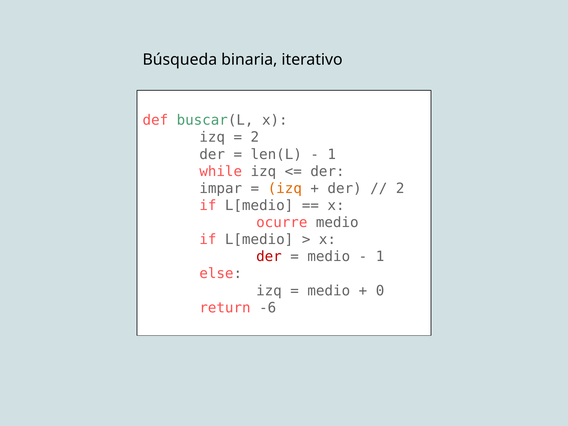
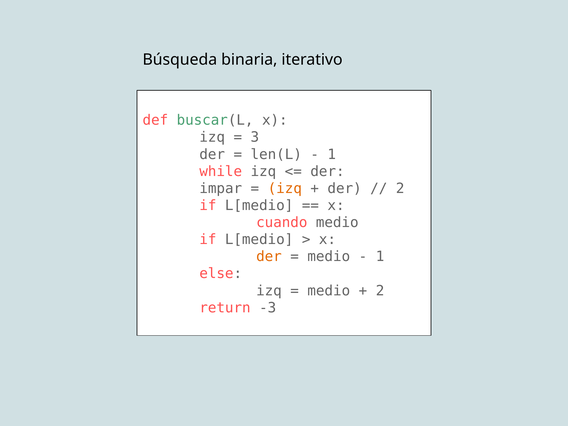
2: 2 -> 3 (255, 137)
ocurre: ocurre -> cuando (282, 222)
der colour: red -> orange (269, 257)
0: 0 -> 2 (380, 291)
-6: -6 -> -3 (268, 308)
